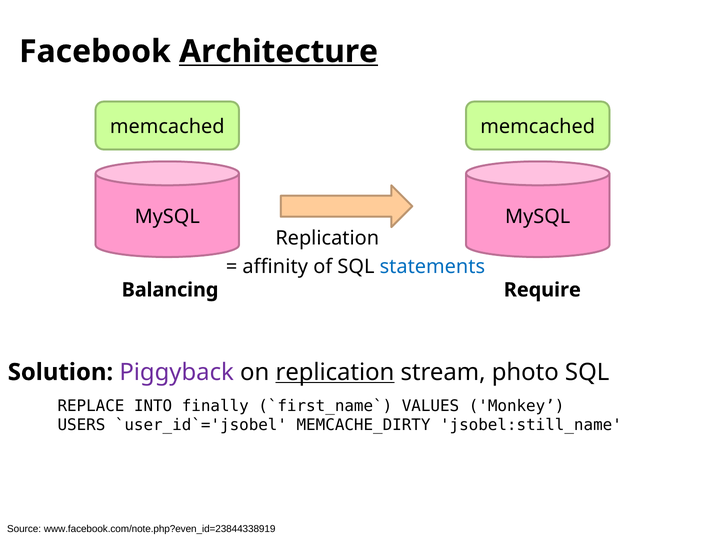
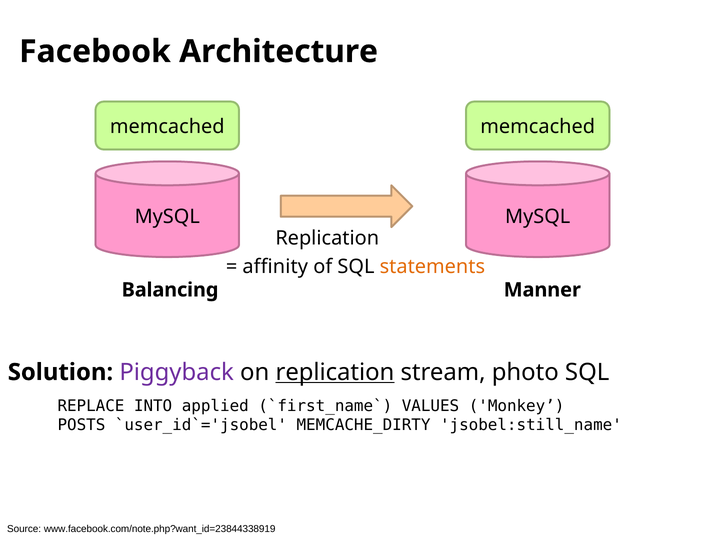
Architecture underline: present -> none (279, 52)
statements colour: blue -> orange (432, 266)
Require: Require -> Manner (542, 290)
finally: finally -> applied (215, 406)
USERS: USERS -> POSTS (81, 425)
www.facebook.com/note.php?even_id=23844338919: www.facebook.com/note.php?even_id=23844338919 -> www.facebook.com/note.php?want_id=23844338919 (160, 529)
